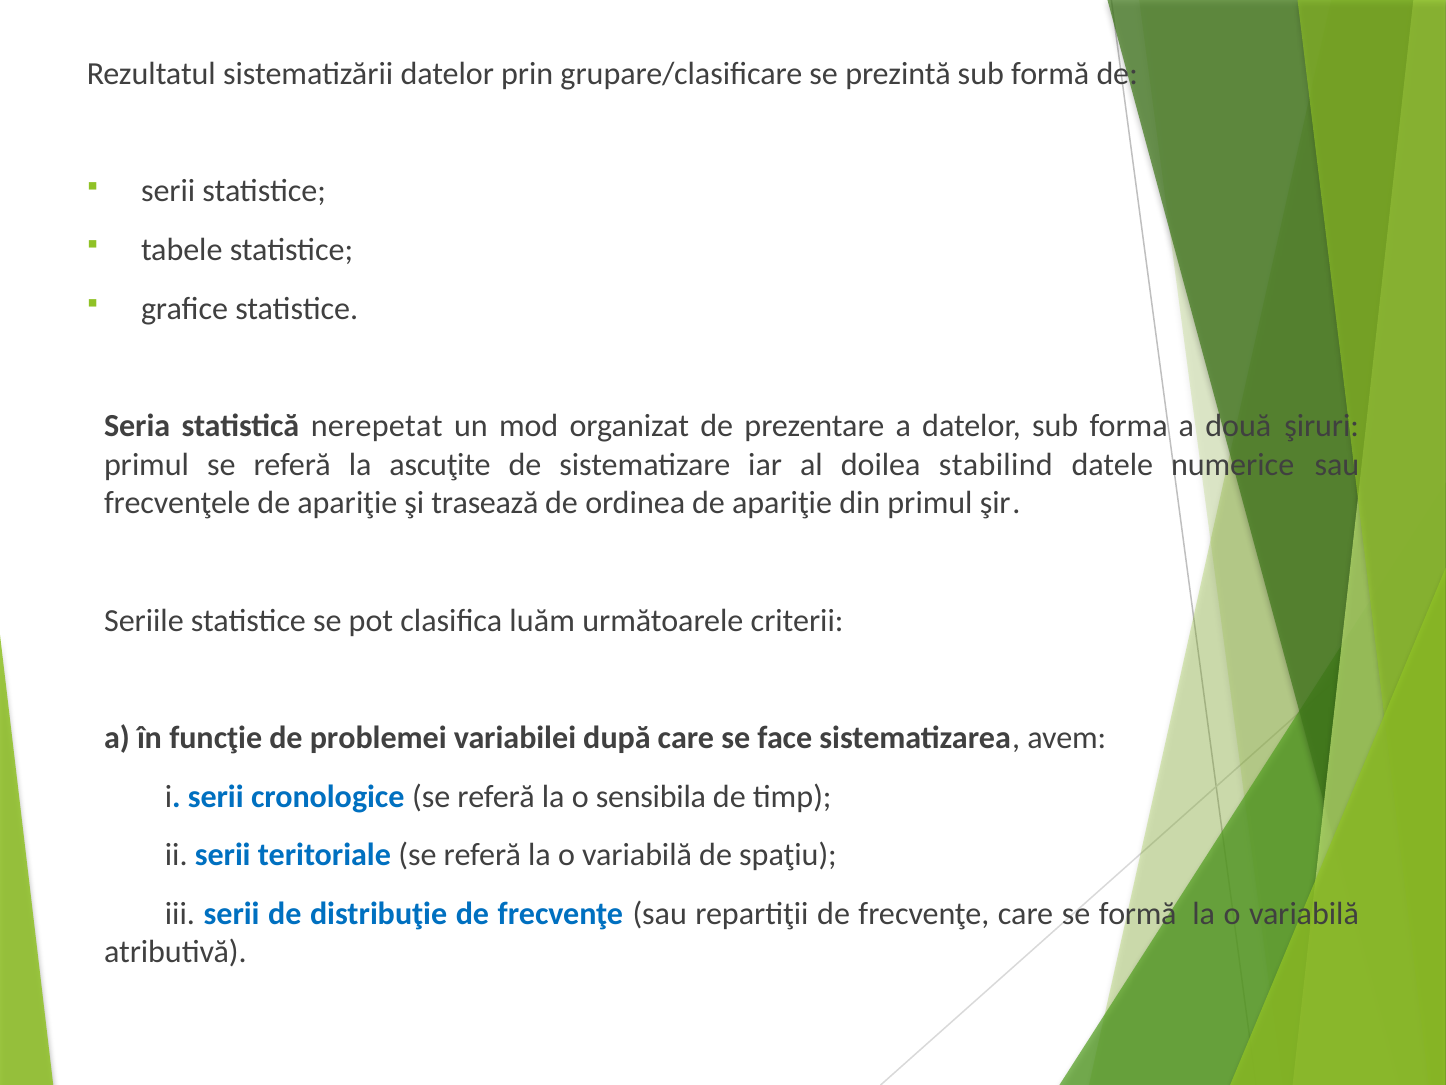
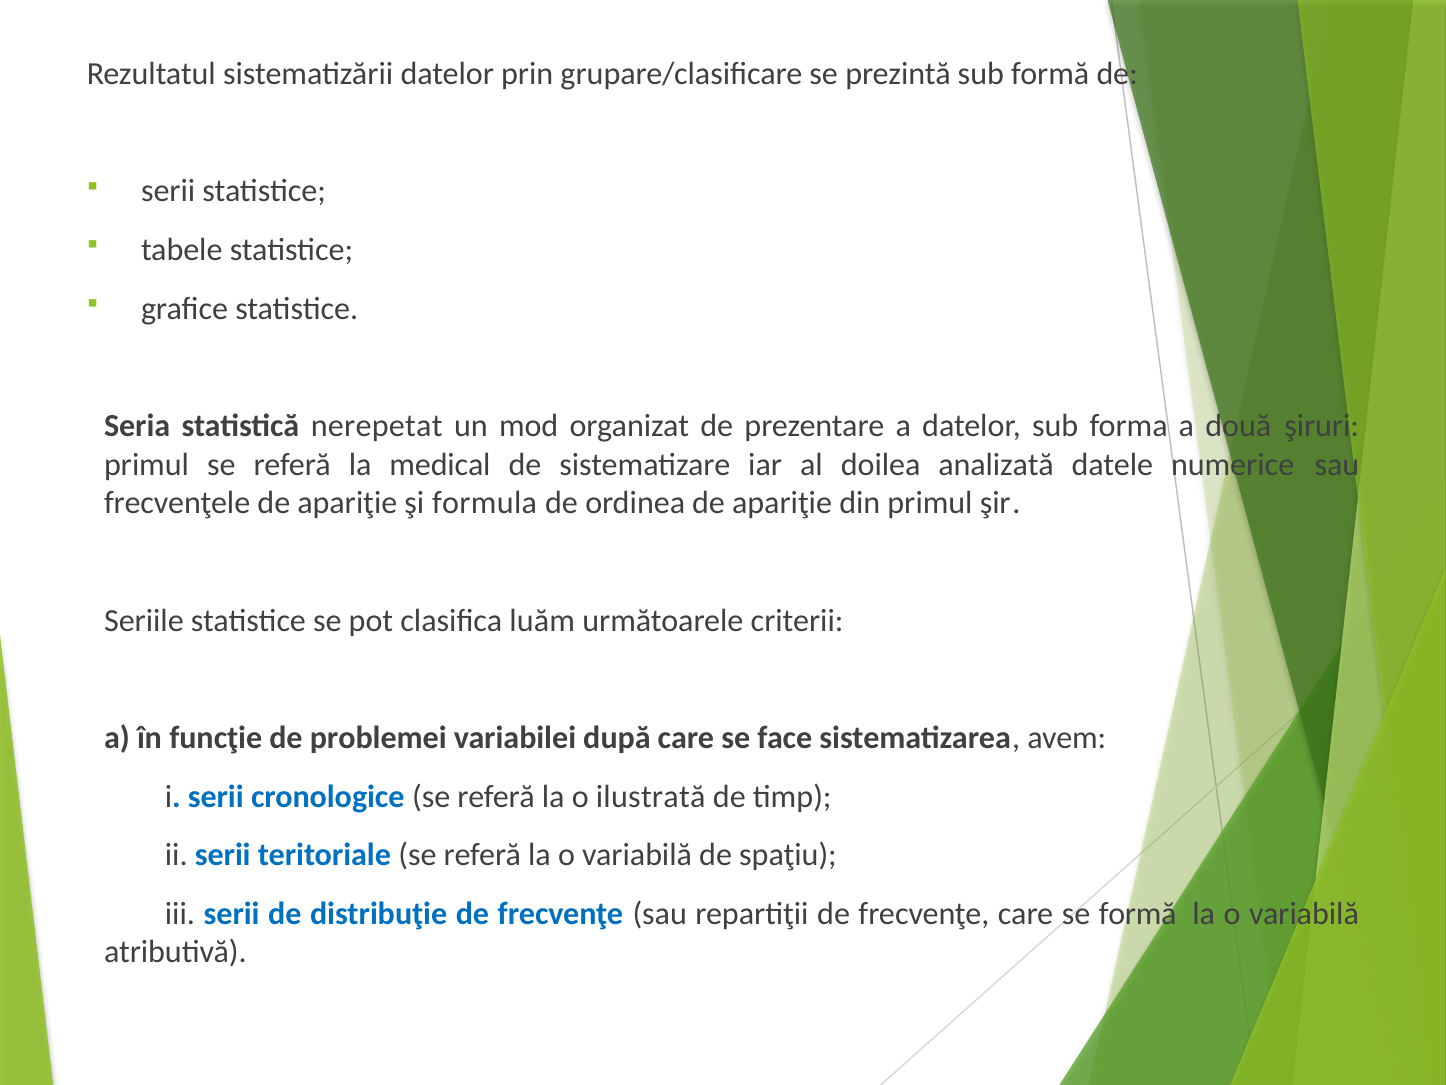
ascuţite: ascuţite -> medical (440, 464)
stabilind: stabilind -> analizată (996, 464)
trasează: trasează -> formula (485, 503)
sensibila: sensibila -> ilustrată (651, 796)
